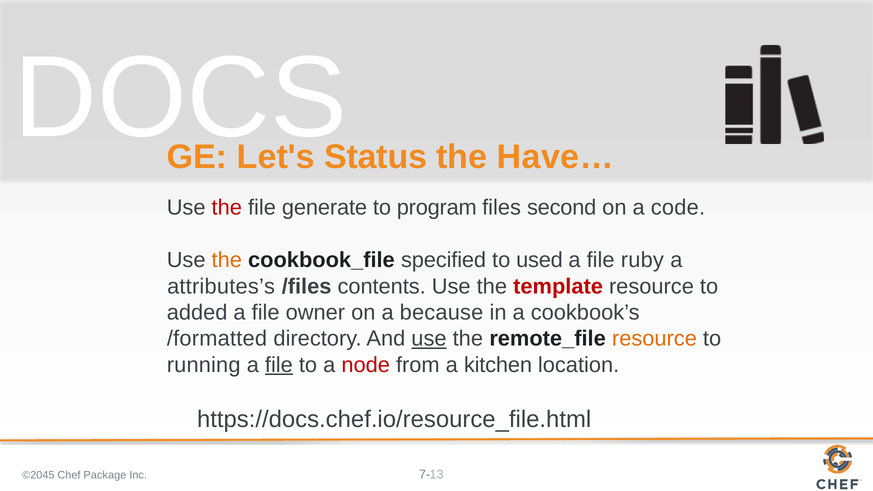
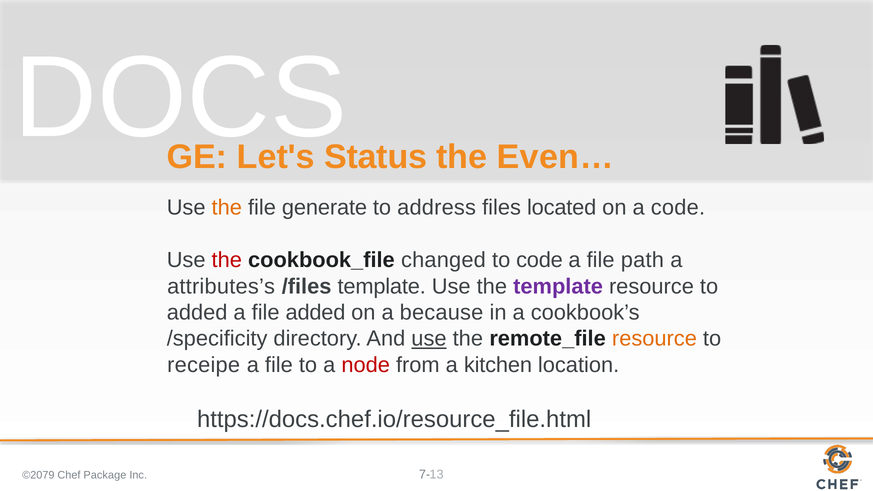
Have…: Have… -> Even… (555, 157)
the colour: red -> orange (227, 208)
program: program -> address (437, 208)
second: second -> located (562, 208)
the colour: orange -> red (227, 260)
specified: specified -> changed (443, 260)
to used: used -> code (539, 260)
ruby: ruby -> path (642, 260)
/files contents: contents -> template (382, 286)
template colour: red -> purple (558, 286)
file owner: owner -> added (316, 313)
/formatted: /formatted -> /specificity (217, 339)
running: running -> receipe (204, 365)
file underline: present -> none (279, 365)
©2045: ©2045 -> ©2079 (38, 475)
